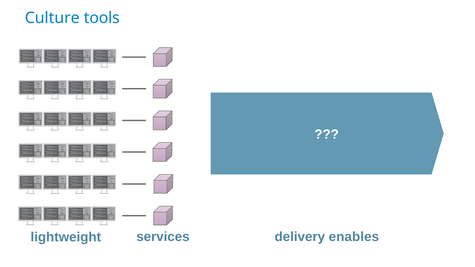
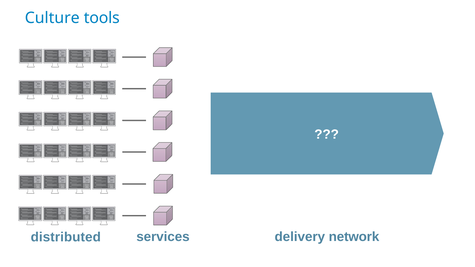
lightweight: lightweight -> distributed (66, 237)
enables: enables -> network (354, 237)
